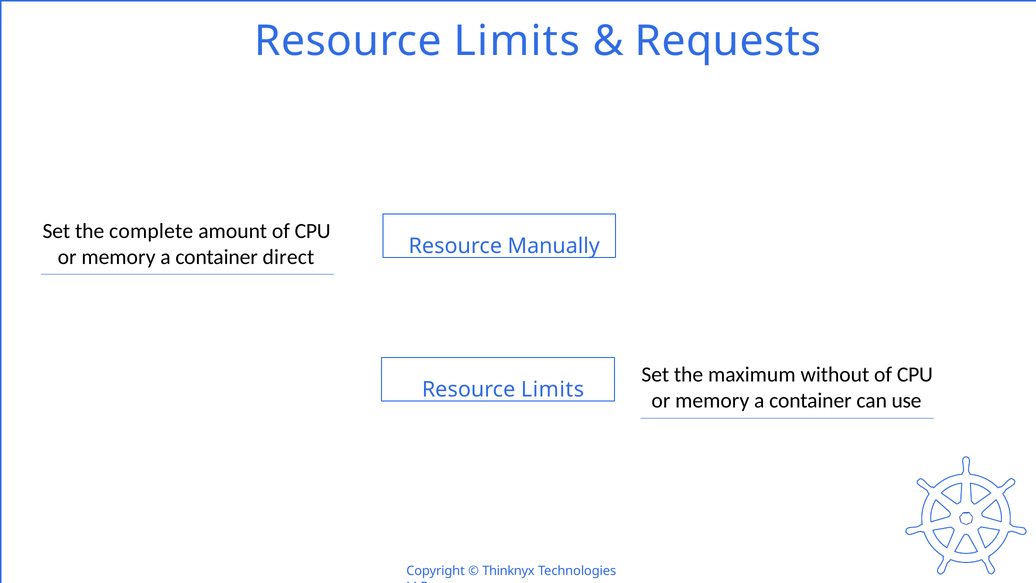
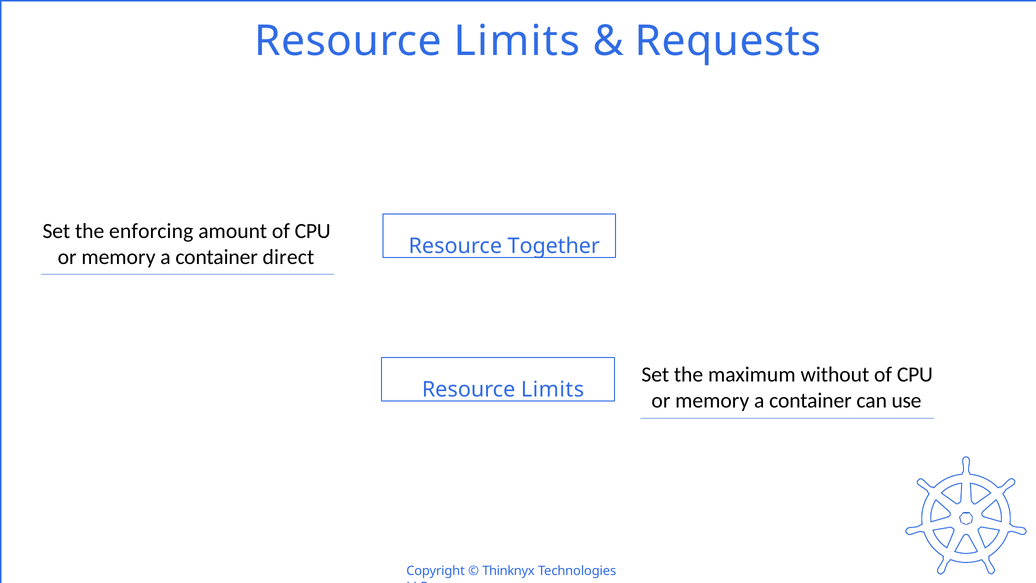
complete: complete -> enforcing (151, 231)
Manually: Manually -> Together (554, 246)
